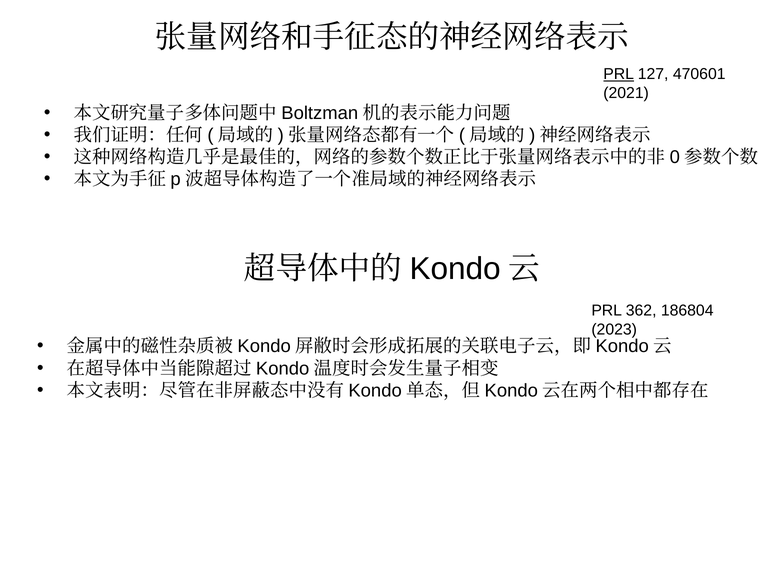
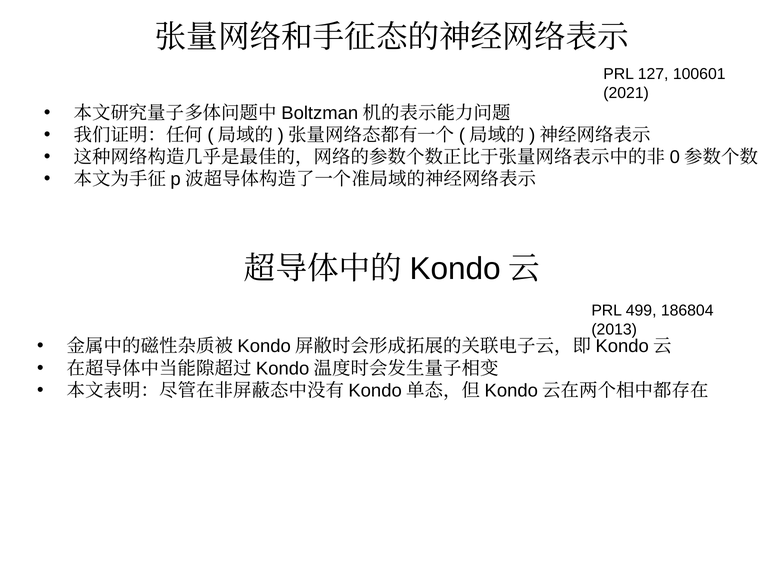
PRL underline: present -> none (619, 74)
470601: 470601 -> 100601 (699, 74)
362: 362 -> 499 (641, 311)
2023: 2023 -> 2013 (614, 329)
